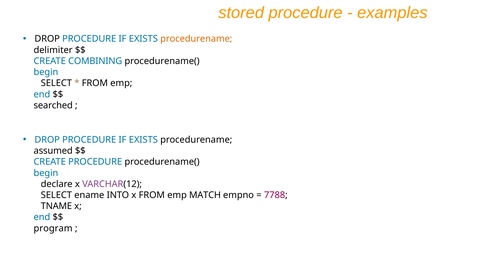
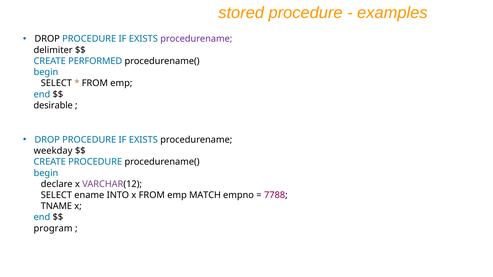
procedurename colour: orange -> purple (196, 39)
COMBINING: COMBINING -> PERFORMED (95, 61)
searched: searched -> desirable (53, 106)
assumed: assumed -> weekday (53, 151)
